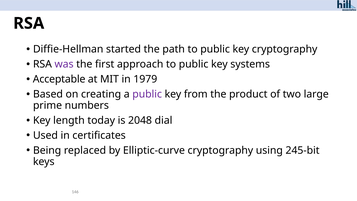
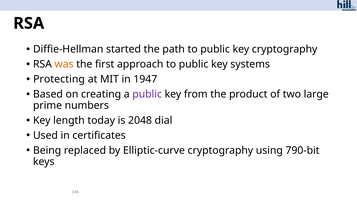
was colour: purple -> orange (64, 64)
Acceptable: Acceptable -> Protecting (59, 79)
1979: 1979 -> 1947 (145, 79)
245-bit: 245-bit -> 790-bit (303, 150)
